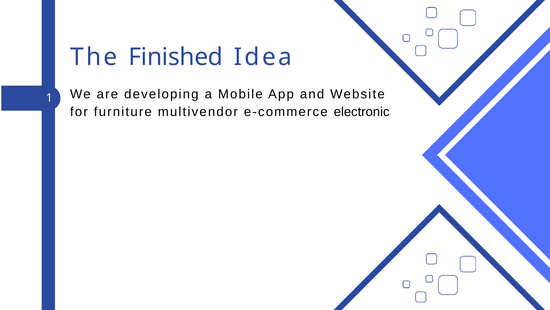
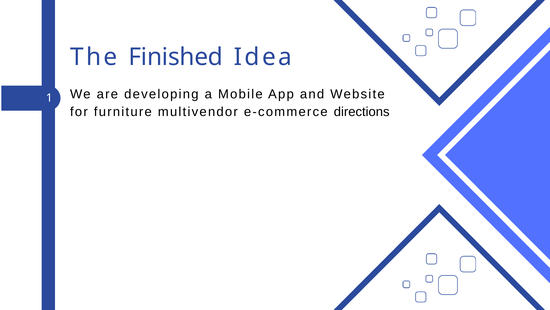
electronic: electronic -> directions (362, 112)
